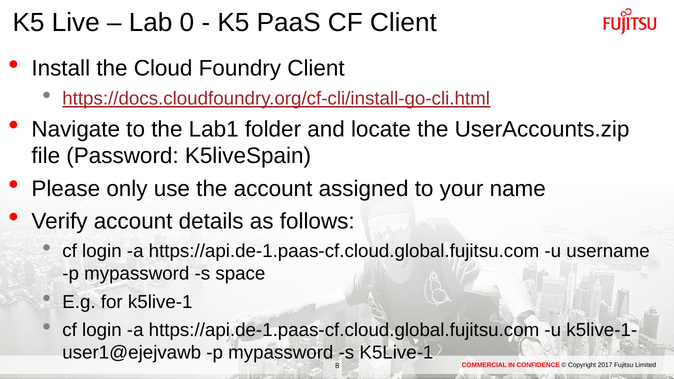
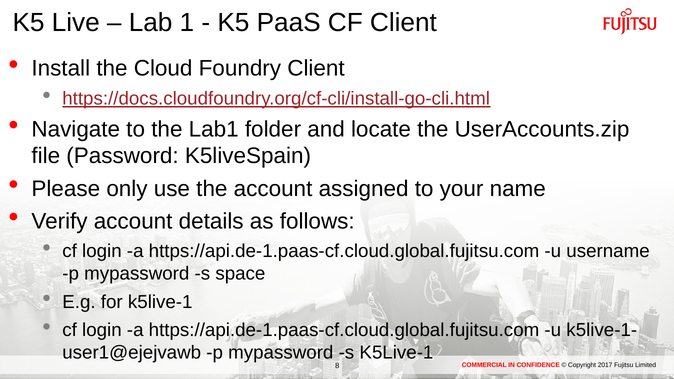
0: 0 -> 1 (187, 23)
